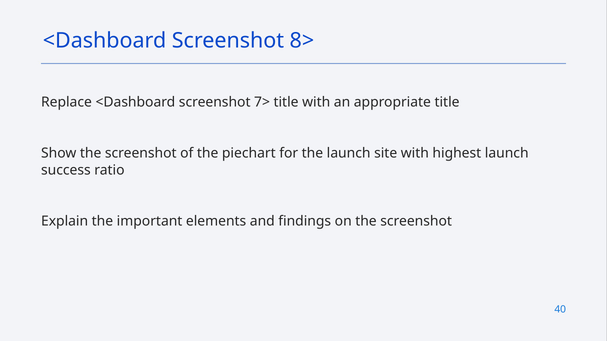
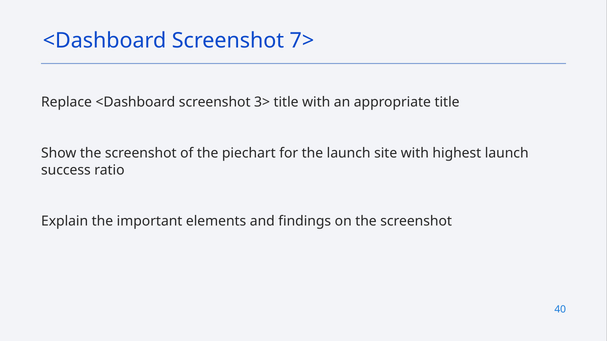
8>: 8> -> 7> (302, 41)
7>: 7> -> 3> (262, 102)
